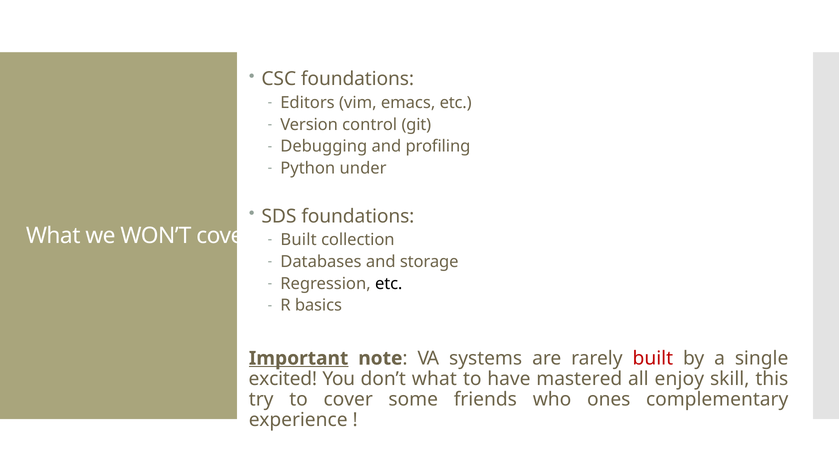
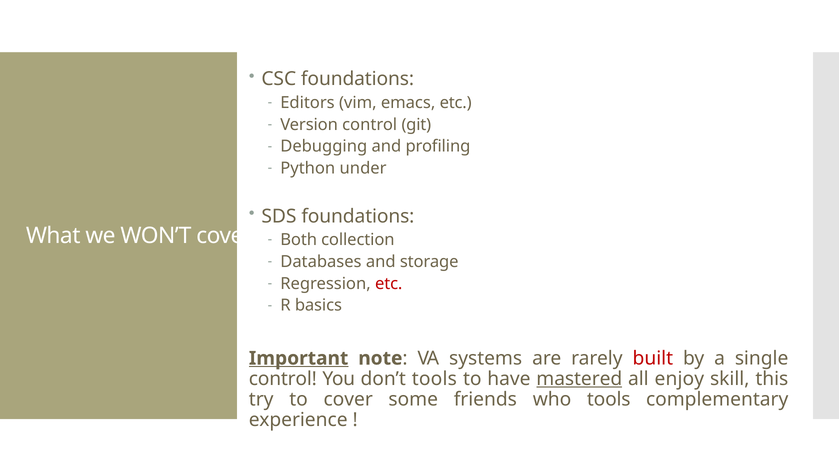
Built: Built -> Both (299, 240)
etc colour: black -> red (389, 284)
excited: excited -> control (283, 379)
don’t what: what -> tools (434, 379)
mastered underline: none -> present (579, 379)
who ones: ones -> tools (609, 399)
